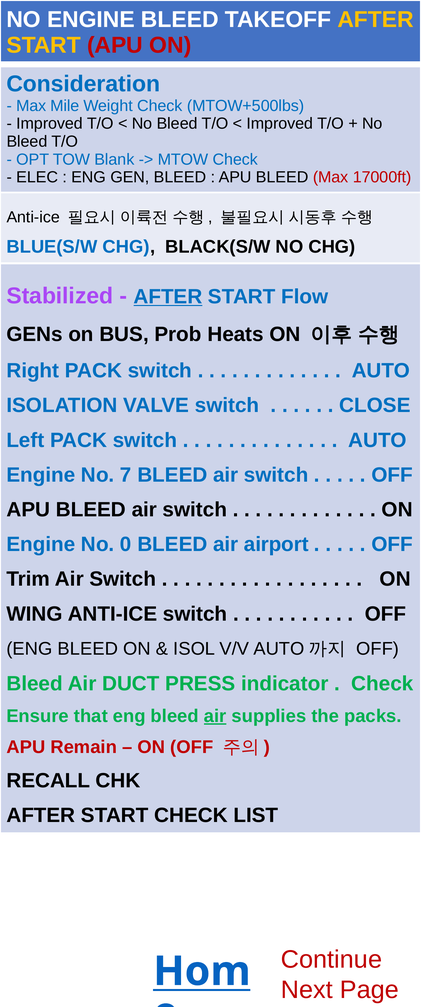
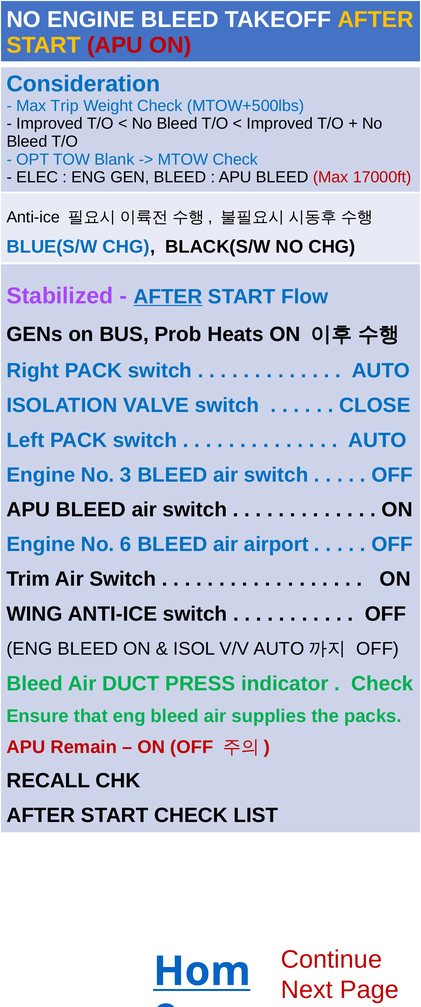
Mile: Mile -> Trip (65, 106)
7: 7 -> 3 (126, 475)
0: 0 -> 6 (126, 545)
air underline: present -> none (215, 716)
